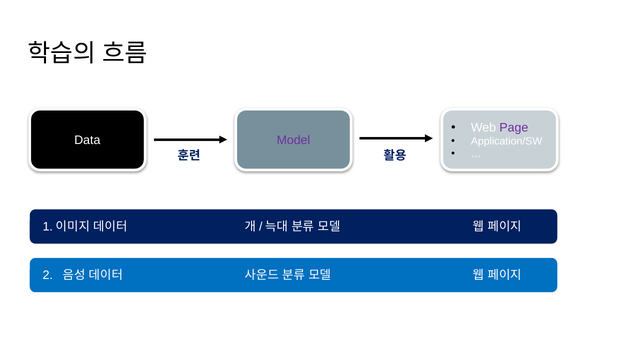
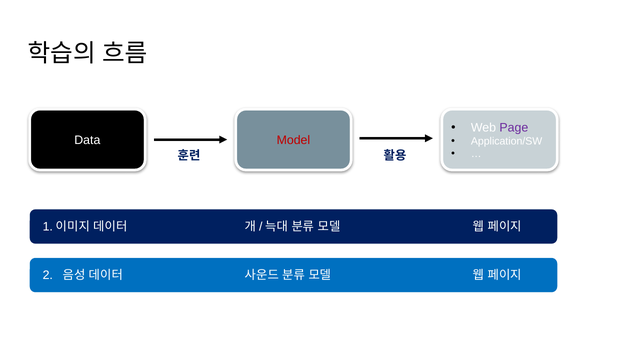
Model colour: purple -> red (293, 140)
